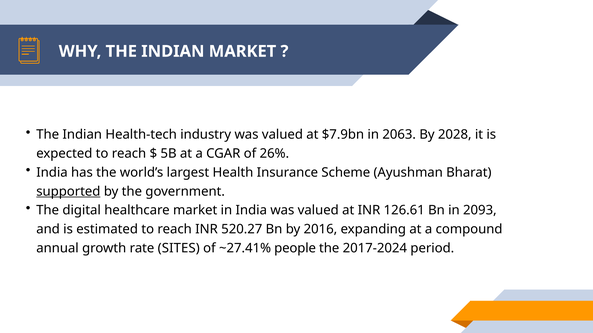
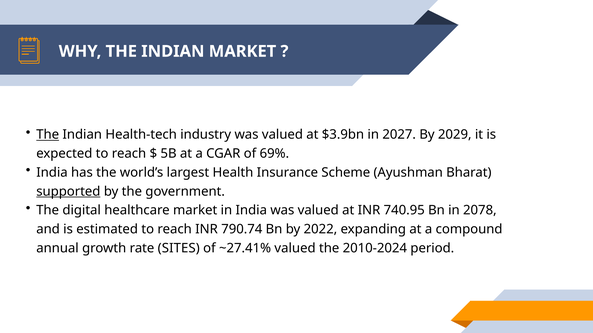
The underline: none -> present (48, 135)
$7.9bn: $7.9bn -> $3.9bn (343, 135)
2063: 2063 -> 2027 (399, 135)
2028: 2028 -> 2029 (455, 135)
26%: 26% -> 69% (274, 154)
126.61: 126.61 -> 740.95 (404, 211)
2093: 2093 -> 2078 (480, 211)
520.27: 520.27 -> 790.74 (242, 230)
2016: 2016 -> 2022 (320, 230)
~27.41% people: people -> valued (295, 249)
2017-2024: 2017-2024 -> 2010-2024 (375, 249)
